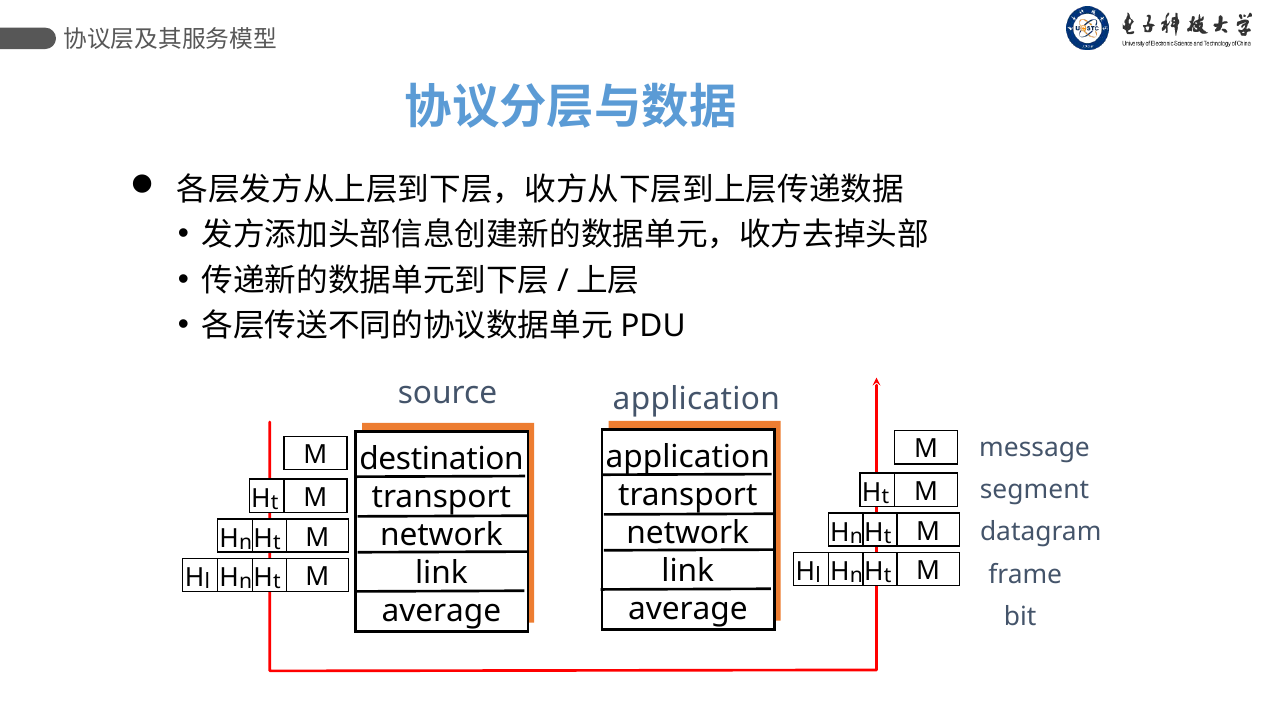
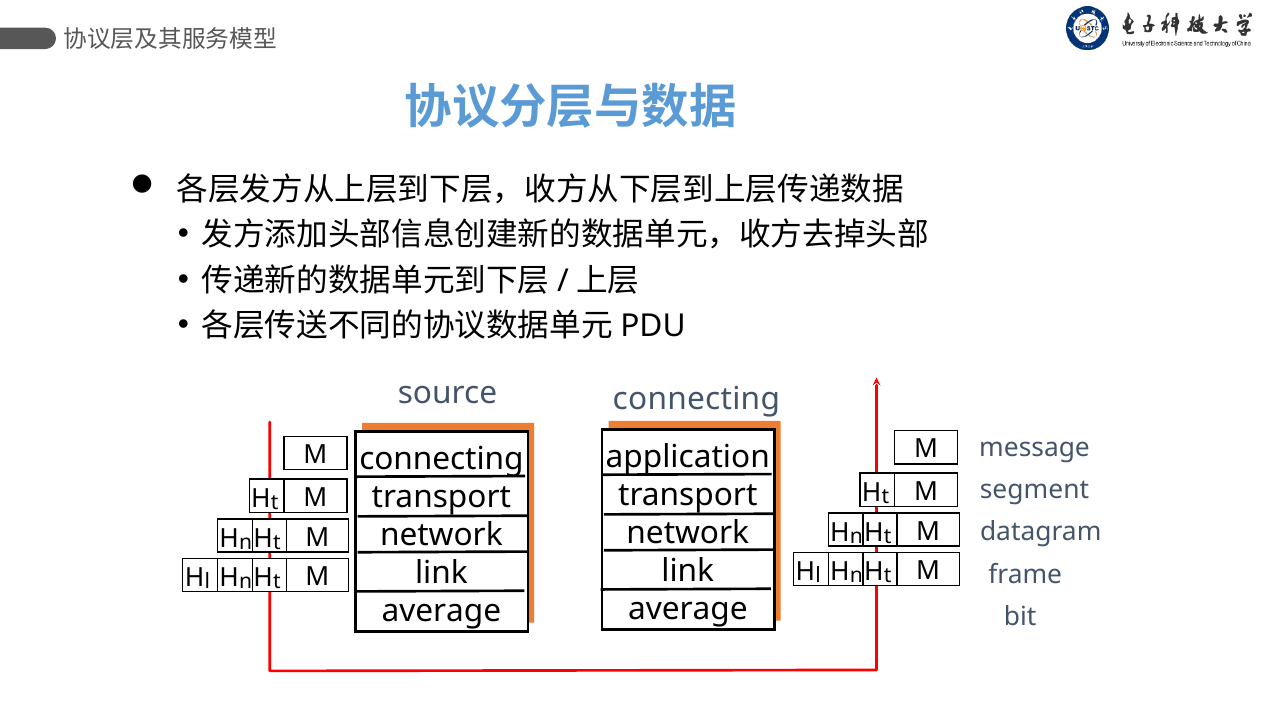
source application: application -> connecting (696, 400)
destination: destination -> connecting (441, 460)
